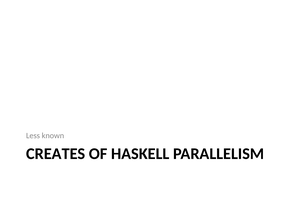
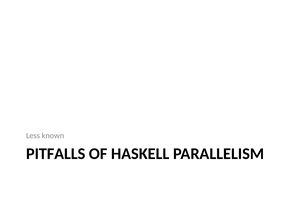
CREATES: CREATES -> PITFALLS (56, 154)
